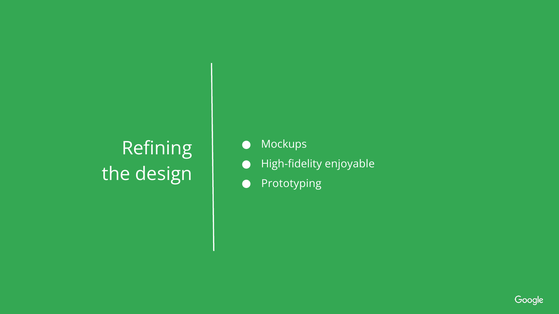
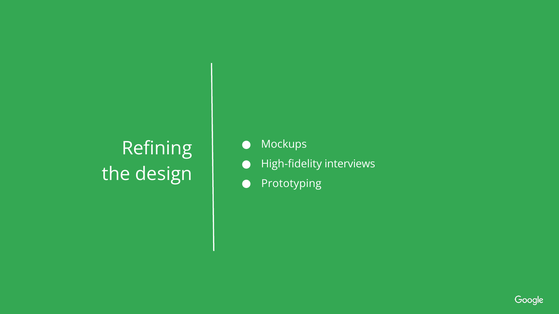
enjoyable: enjoyable -> interviews (350, 164)
